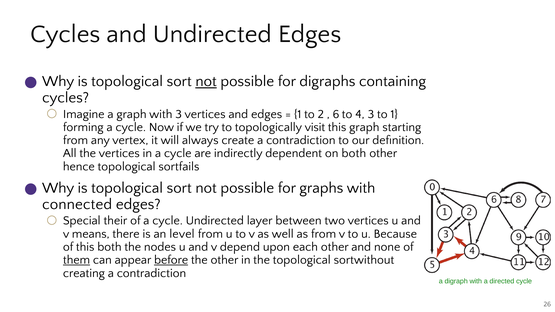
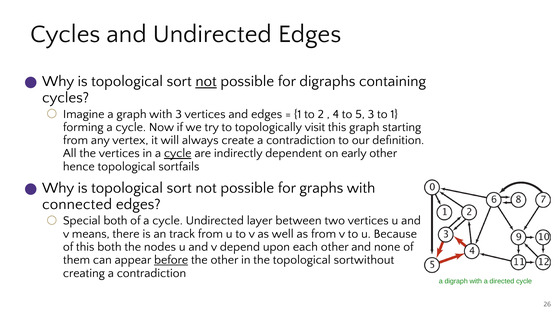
6: 6 -> 4 (336, 114)
4: 4 -> 5 (360, 114)
cycle underline: none -> present (178, 153)
on both: both -> early (354, 153)
Special their: their -> both (115, 221)
level: level -> track (182, 234)
them underline: present -> none (77, 260)
